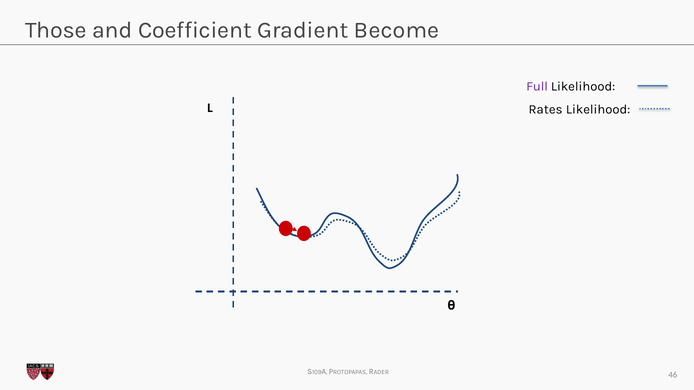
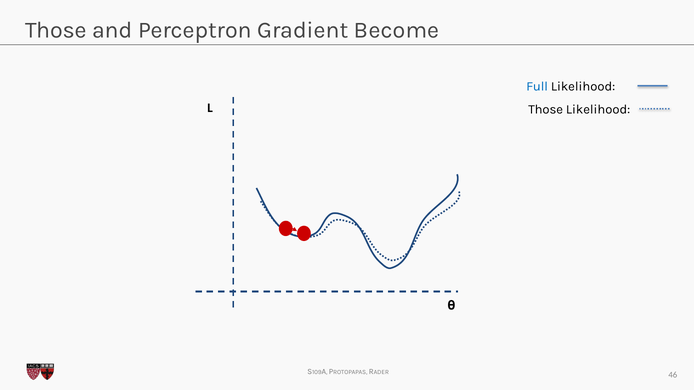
Coefficient: Coefficient -> Perceptron (195, 30)
Full colour: purple -> blue (537, 87)
Rates: Rates -> Those (546, 110)
